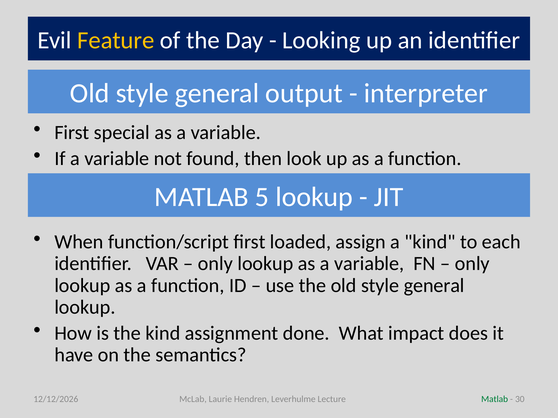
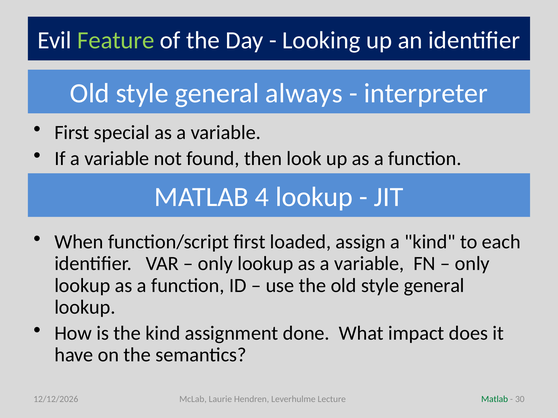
Feature colour: yellow -> light green (116, 40)
output: output -> always (304, 94)
5: 5 -> 4 (262, 197)
